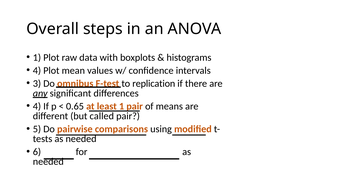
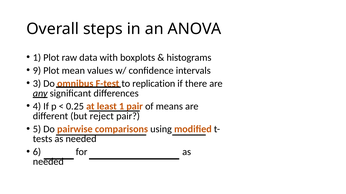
4: 4 -> 9 (37, 71)
0.65: 0.65 -> 0.25 (75, 107)
called: called -> reject (102, 116)
